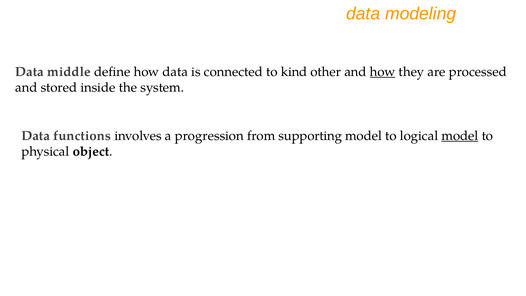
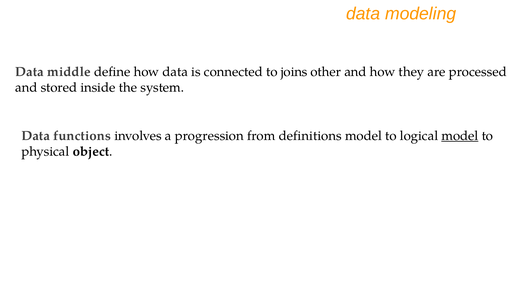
kind: kind -> joins (294, 72)
how underline: present -> none (383, 72)
supporting: supporting -> definitions (310, 136)
